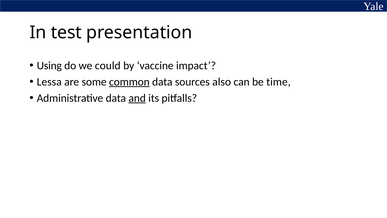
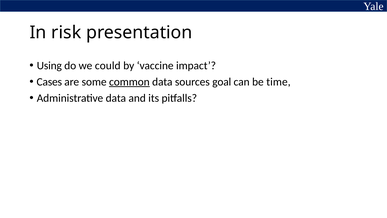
test: test -> risk (66, 33)
Lessa: Lessa -> Cases (49, 82)
also: also -> goal (222, 82)
and underline: present -> none (137, 98)
